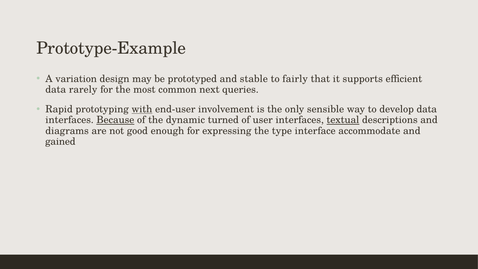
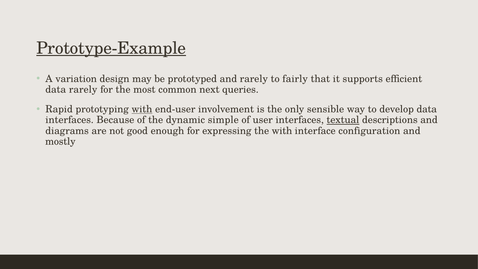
Prototype-Example underline: none -> present (111, 48)
and stable: stable -> rarely (254, 79)
Because underline: present -> none (115, 120)
turned: turned -> simple (223, 120)
the type: type -> with (282, 131)
accommodate: accommodate -> configuration (369, 131)
gained: gained -> mostly (60, 141)
